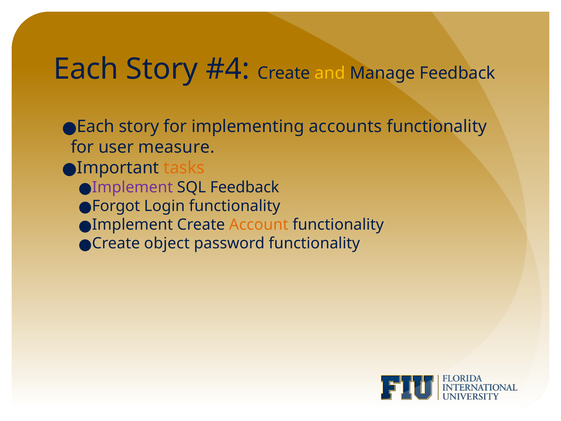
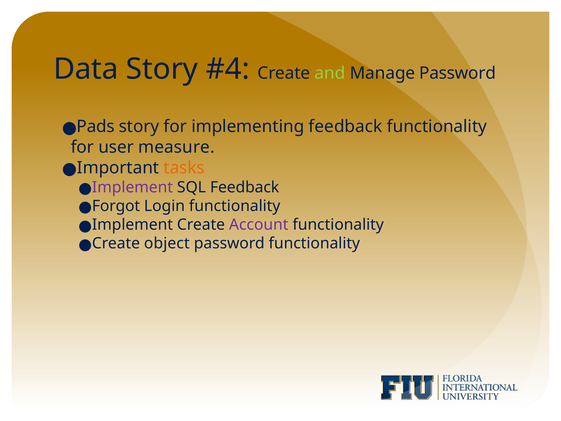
Each: Each -> Data (86, 69)
and colour: yellow -> light green (330, 73)
Manage Feedback: Feedback -> Password (458, 73)
Each: Each -> Pads (96, 126)
implementing accounts: accounts -> feedback (346, 126)
Account colour: orange -> purple (259, 225)
